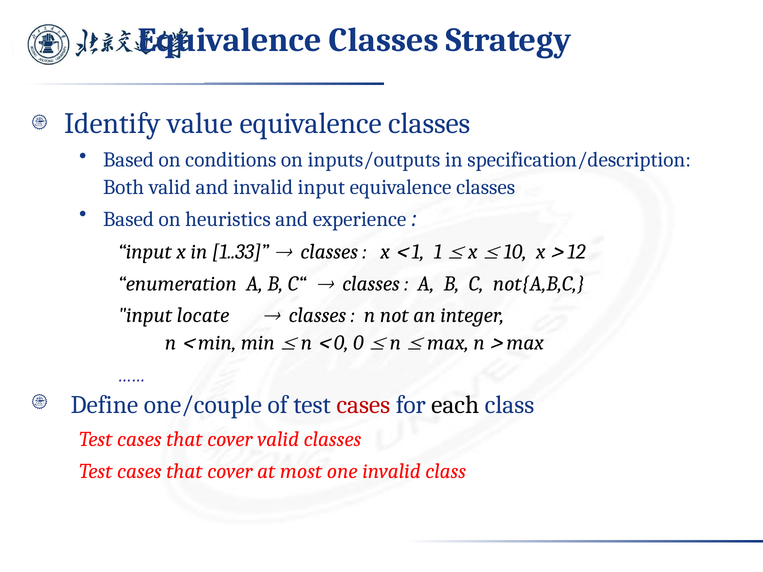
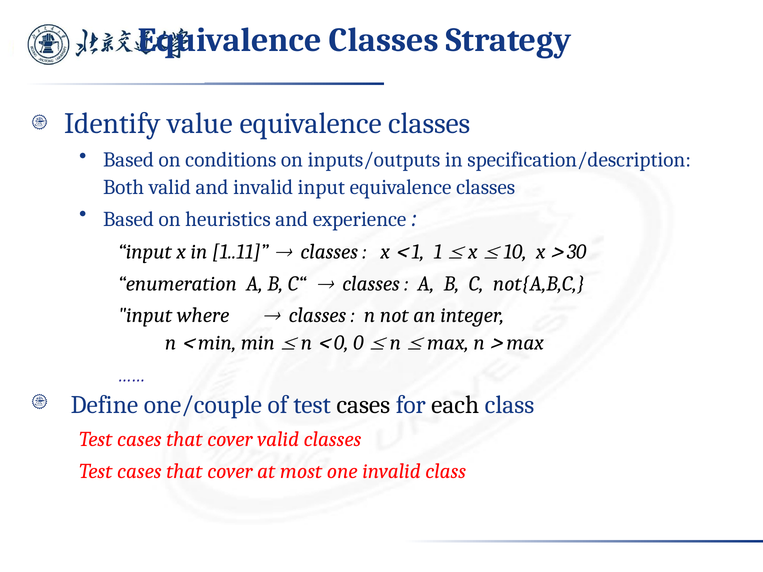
1..33: 1..33 -> 1..11 (240, 252)
12: 12 -> 30 (577, 252)
locate: locate -> where (203, 316)
cases colour: red -> black (363, 405)
